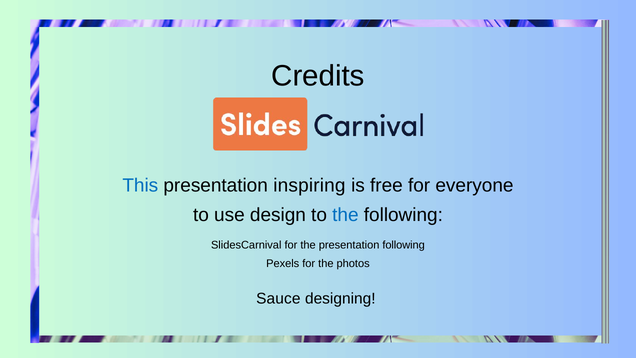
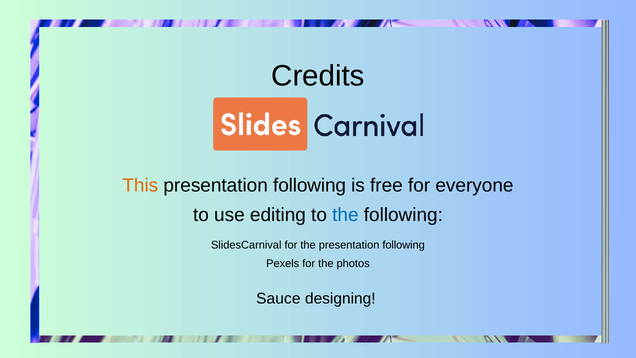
This colour: blue -> orange (140, 185)
inspiring: inspiring -> following (310, 185)
design: design -> editing (278, 215)
